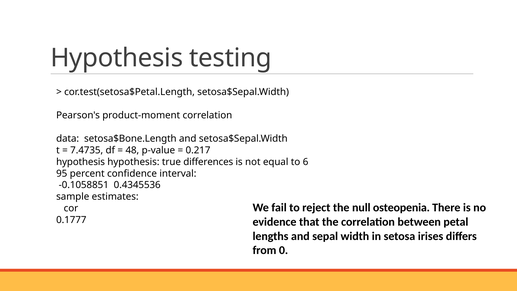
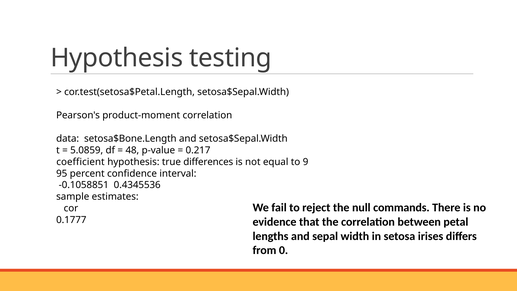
7.4735: 7.4735 -> 5.0859 (87, 150)
hypothesis: hypothesis -> coefficient (80, 162)
6: 6 -> 9 (306, 162)
osteopenia: osteopenia -> commands (401, 208)
